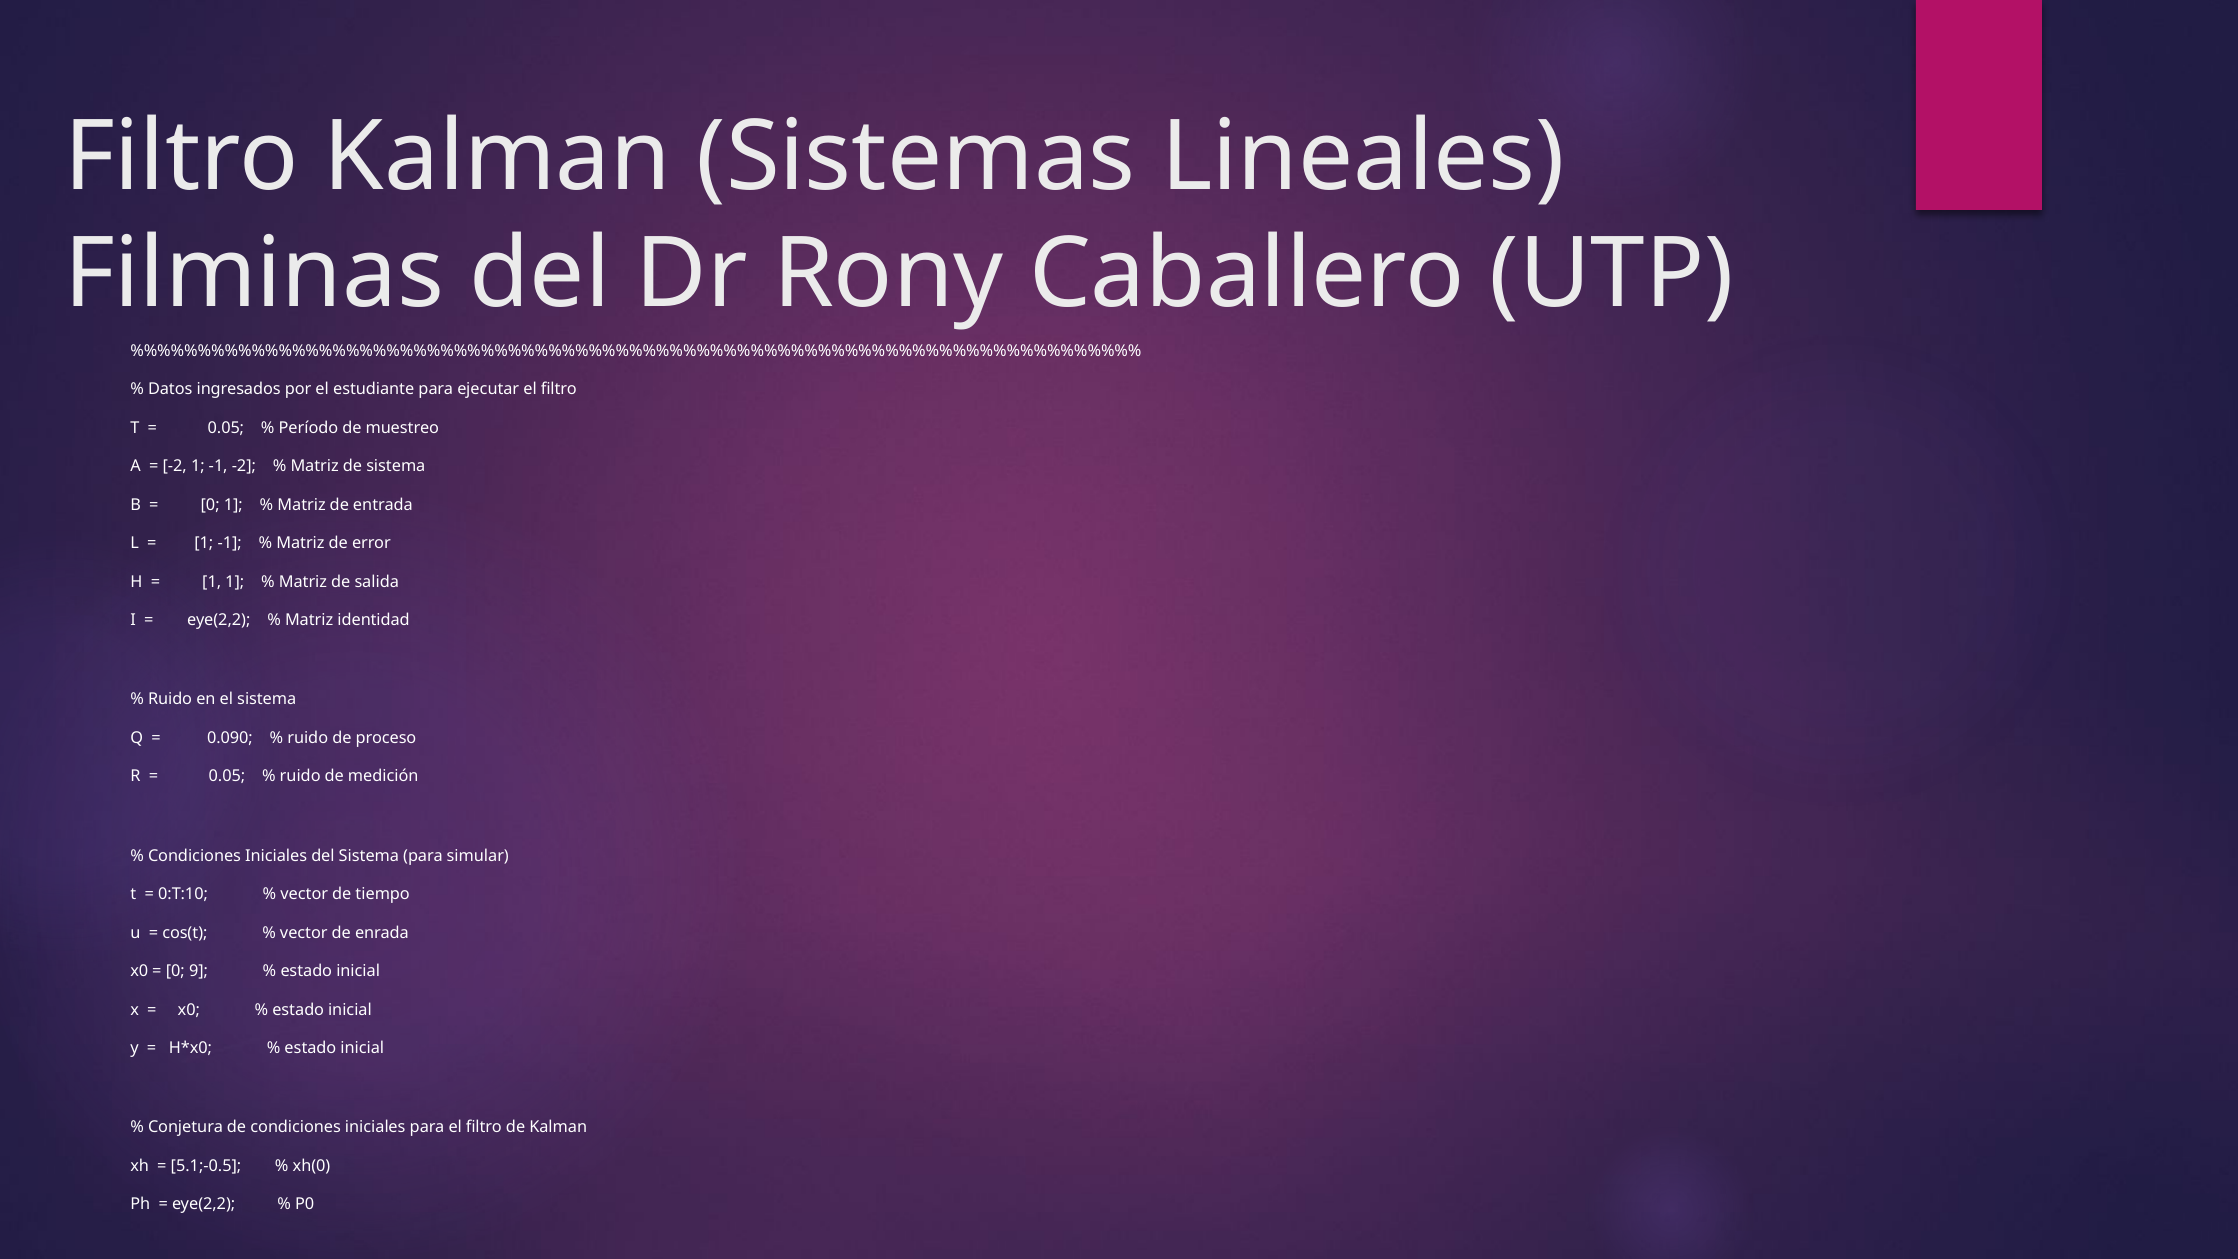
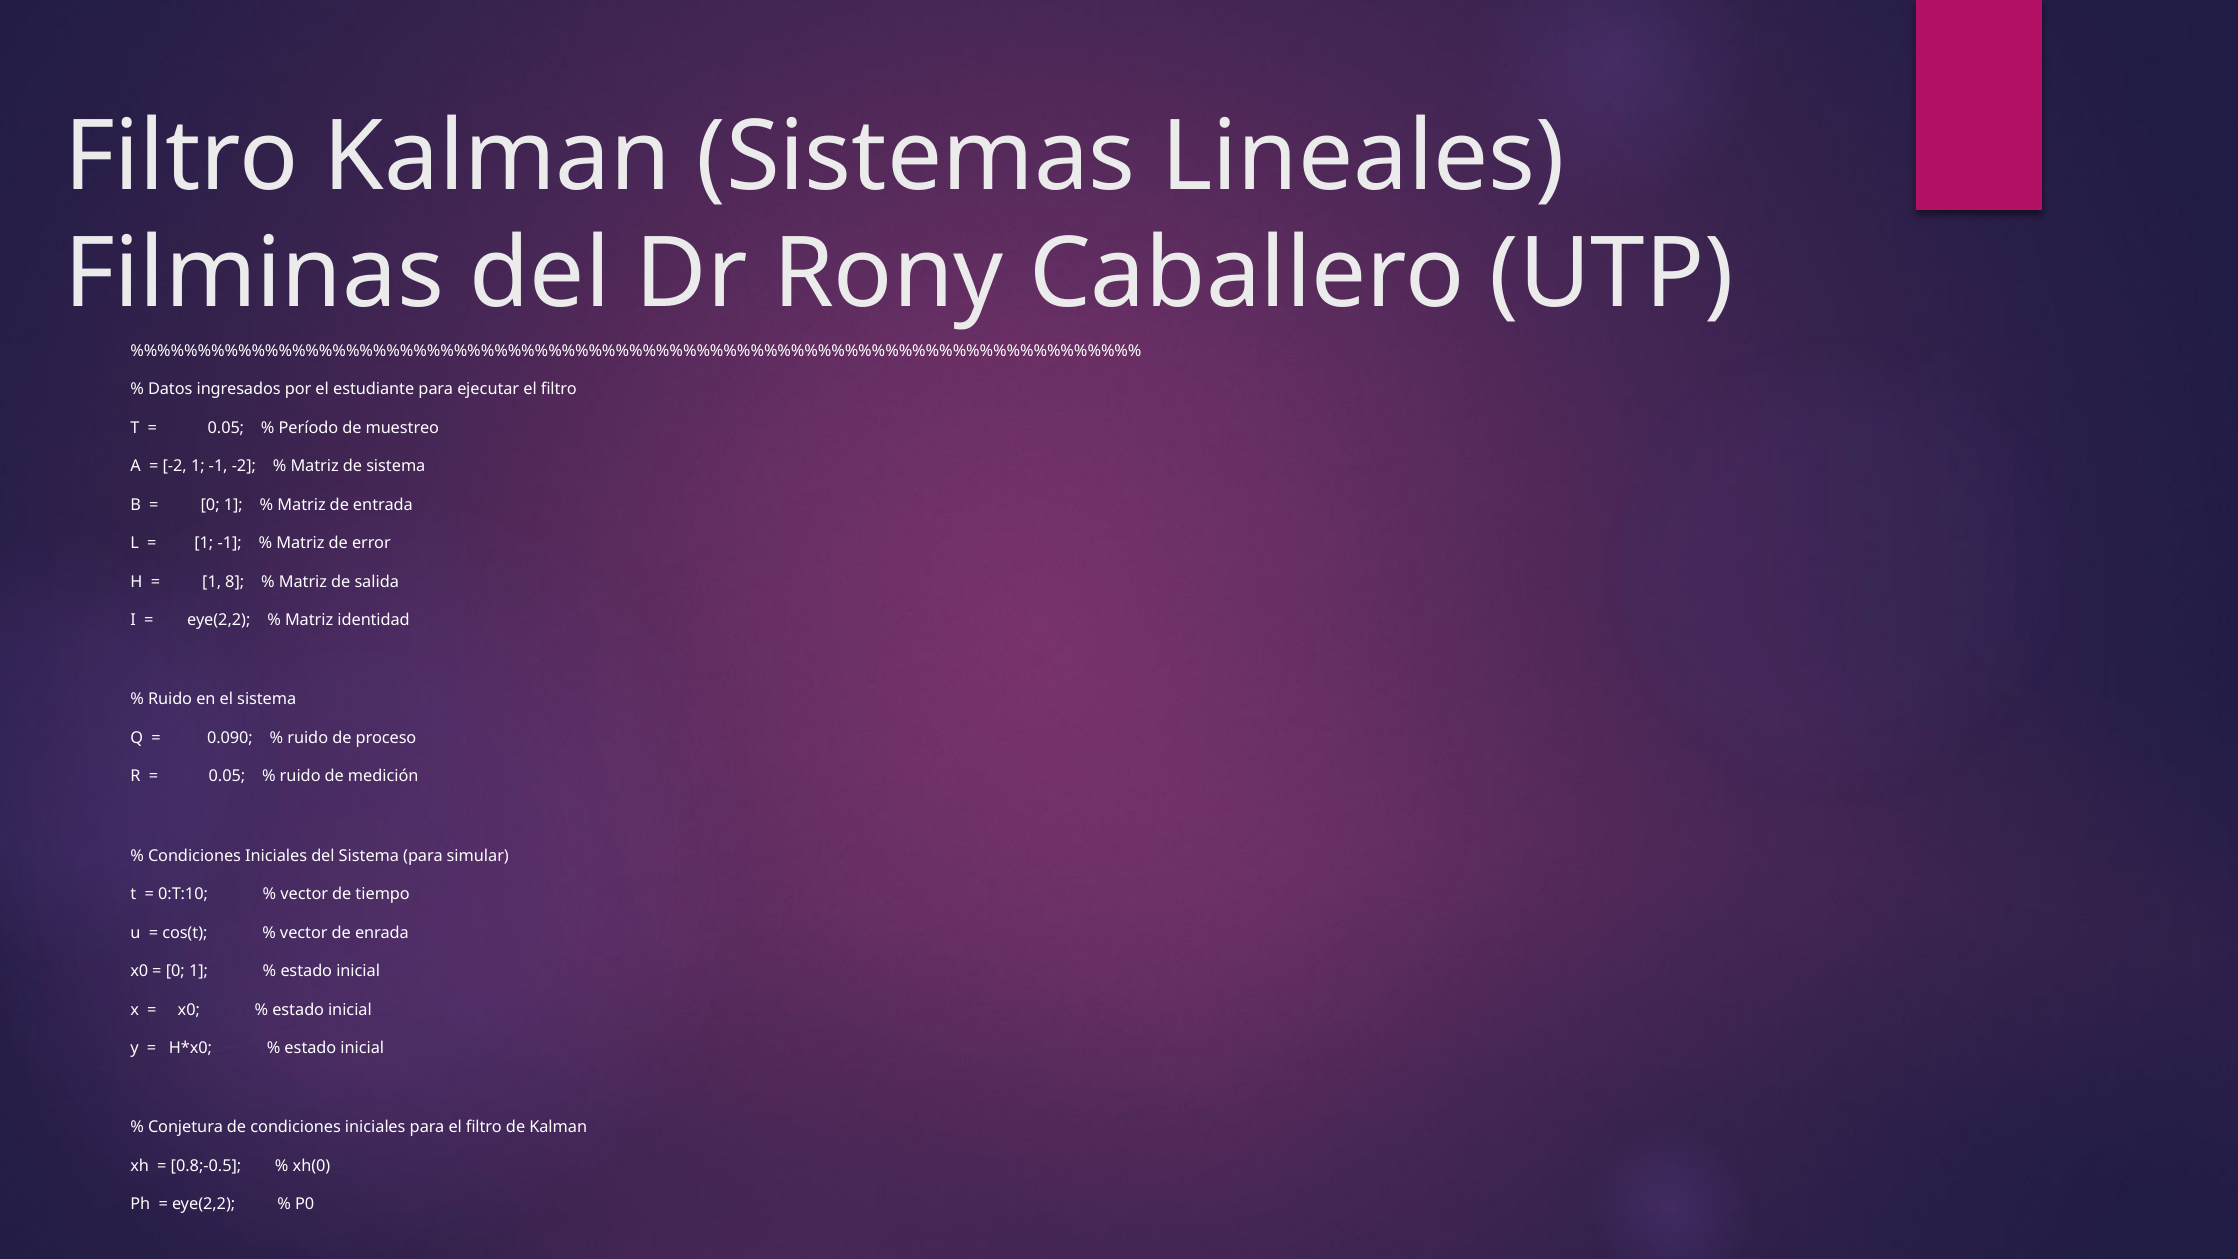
1 1: 1 -> 8 (235, 582)
9: 9 -> 1 (199, 971)
5.1;-0.5: 5.1;-0.5 -> 0.8;-0.5 (206, 1166)
